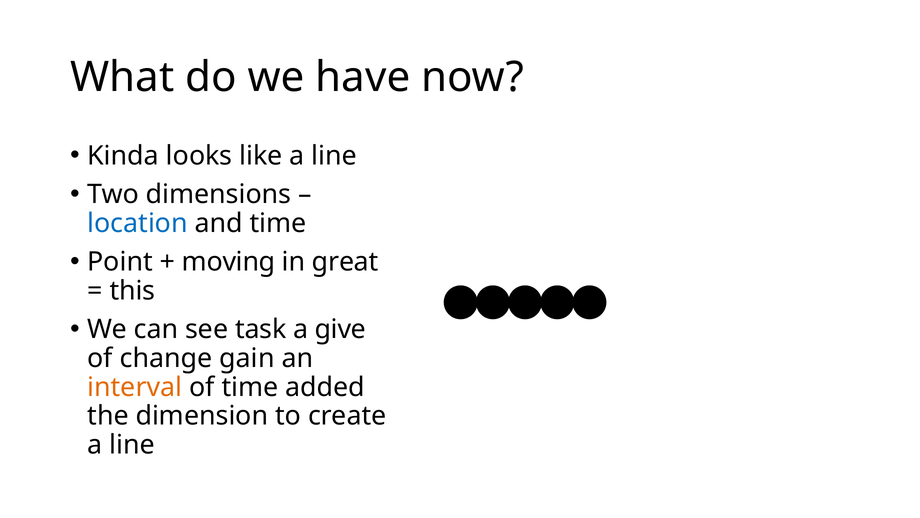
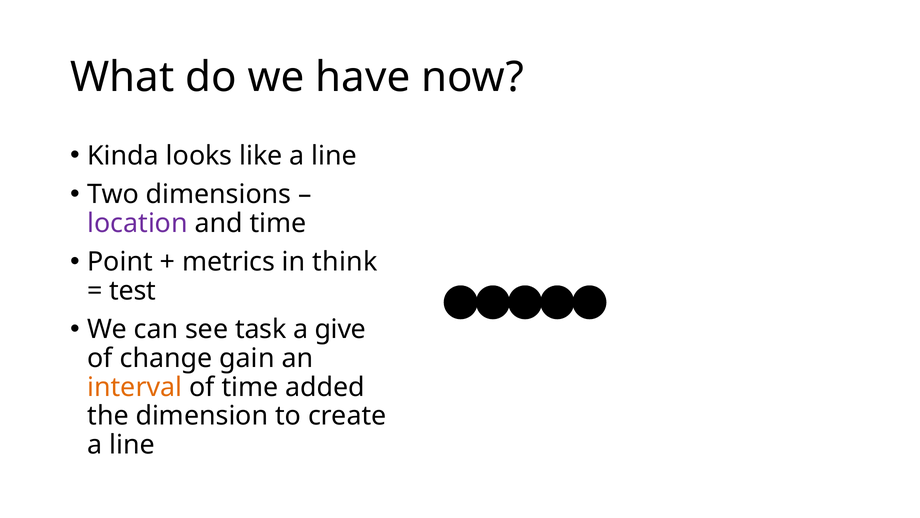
location colour: blue -> purple (138, 223)
moving: moving -> metrics (228, 261)
great: great -> think (345, 261)
this: this -> test (133, 290)
